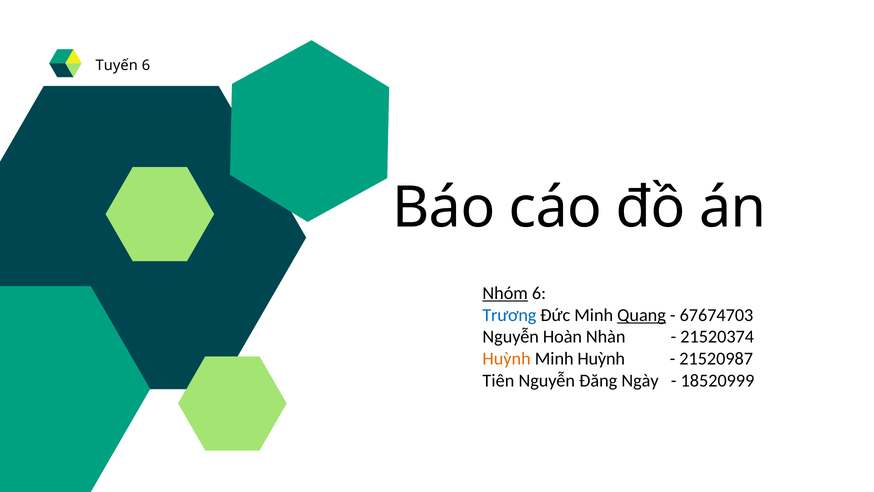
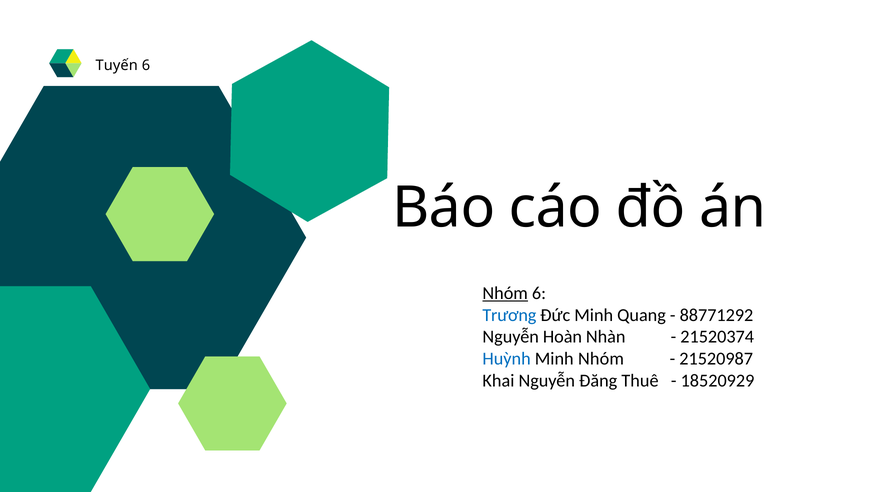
Quang underline: present -> none (642, 315)
67674703: 67674703 -> 88771292 (716, 315)
Huỳnh colour: orange -> blue (507, 358)
Minh Huỳnh: Huỳnh -> Nhóm (601, 358)
Tiên: Tiên -> Khai (498, 380)
Ngày: Ngày -> Thuê (640, 380)
18520999: 18520999 -> 18520929 (718, 380)
